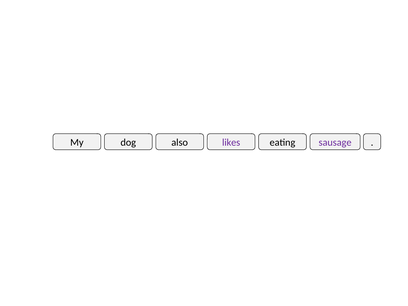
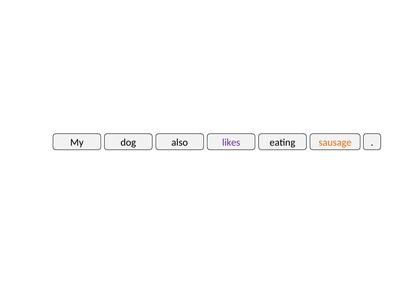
sausage colour: purple -> orange (335, 142)
